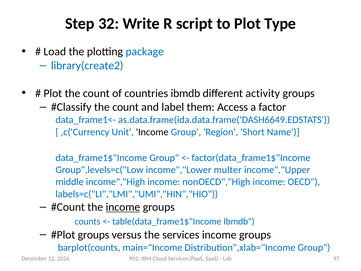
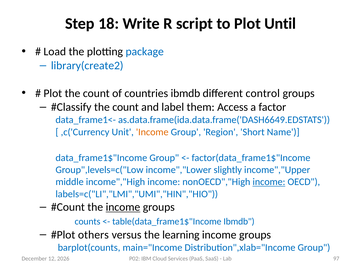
32: 32 -> 18 (109, 24)
Type: Type -> Until (280, 24)
activity: activity -> control (263, 93)
Income colour: black -> orange (152, 132)
multer: multer -> slightly (228, 170)
income underline: none -> present (269, 182)
groups: groups -> others (93, 234)
the services: services -> learning (181, 234)
